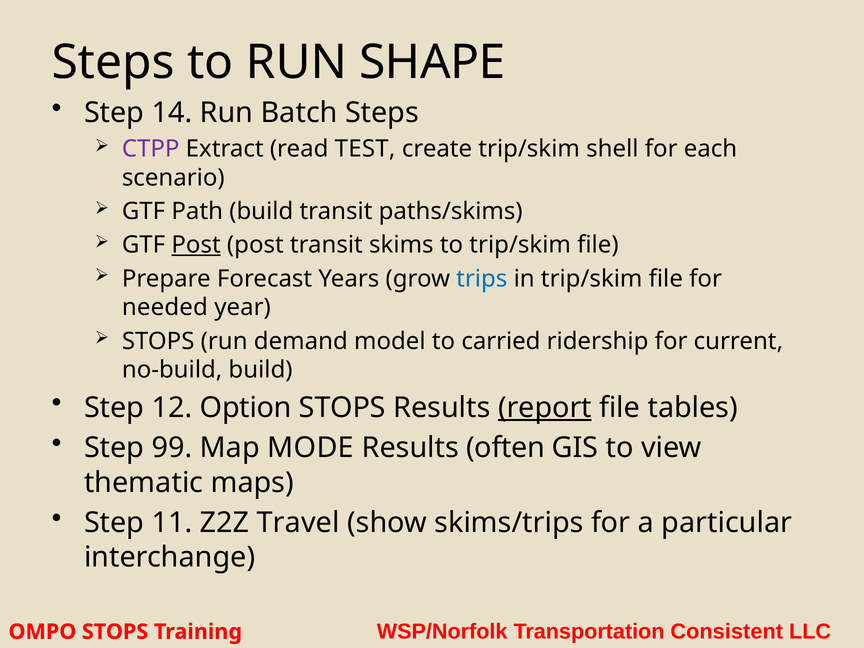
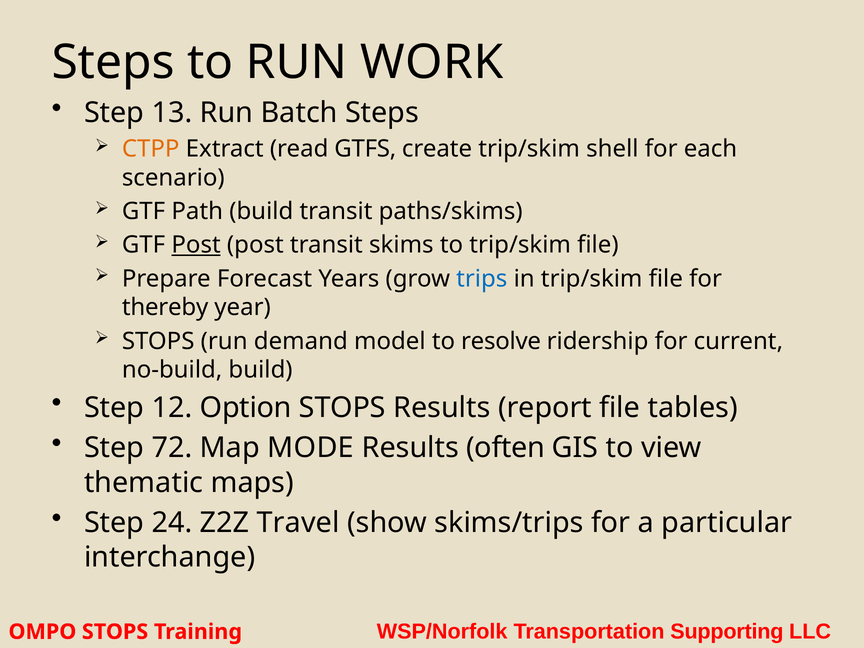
SHAPE: SHAPE -> WORK (432, 62)
14: 14 -> 13 (172, 113)
CTPP colour: purple -> orange (151, 149)
TEST: TEST -> GTFS (365, 149)
needed: needed -> thereby (165, 307)
carried: carried -> resolve (501, 341)
report underline: present -> none (545, 408)
99: 99 -> 72 (172, 448)
11: 11 -> 24 (172, 523)
Consistent: Consistent -> Supporting (727, 632)
